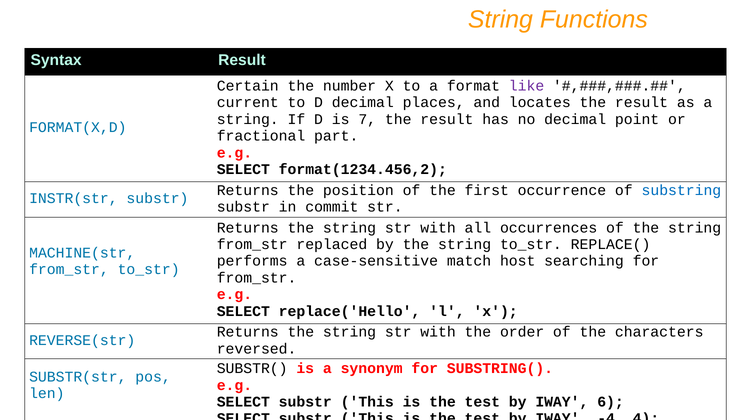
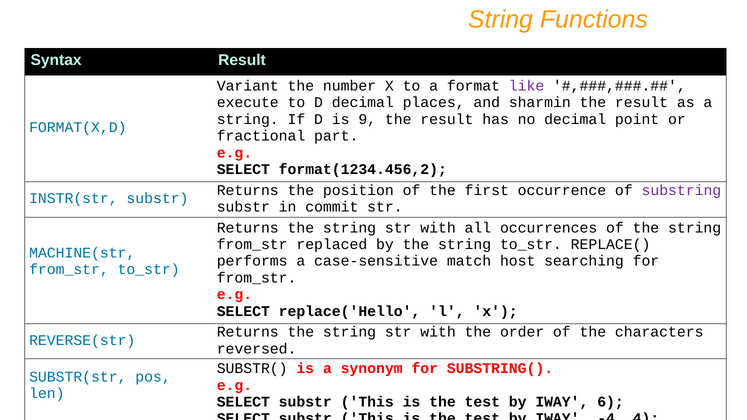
Certain: Certain -> Variant (248, 86)
current: current -> execute (248, 103)
locates: locates -> sharmin (540, 103)
7: 7 -> 9 (367, 119)
substring colour: blue -> purple (681, 190)
